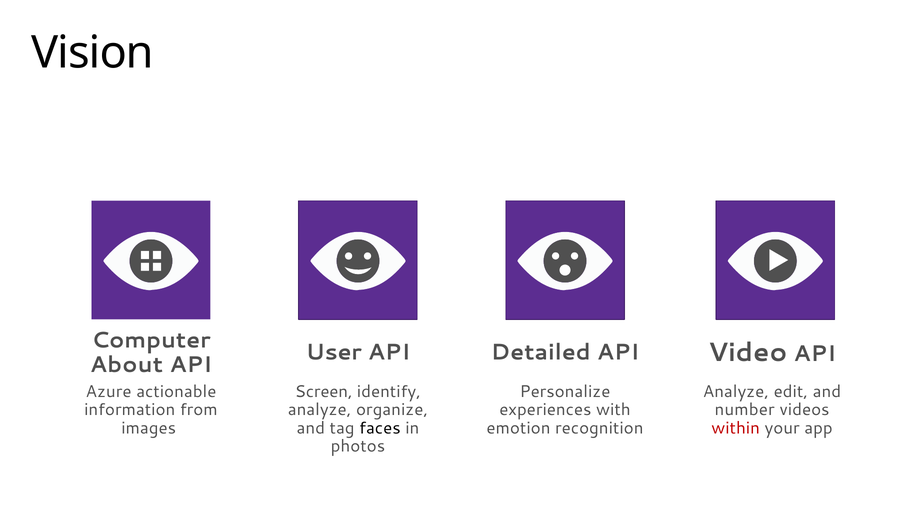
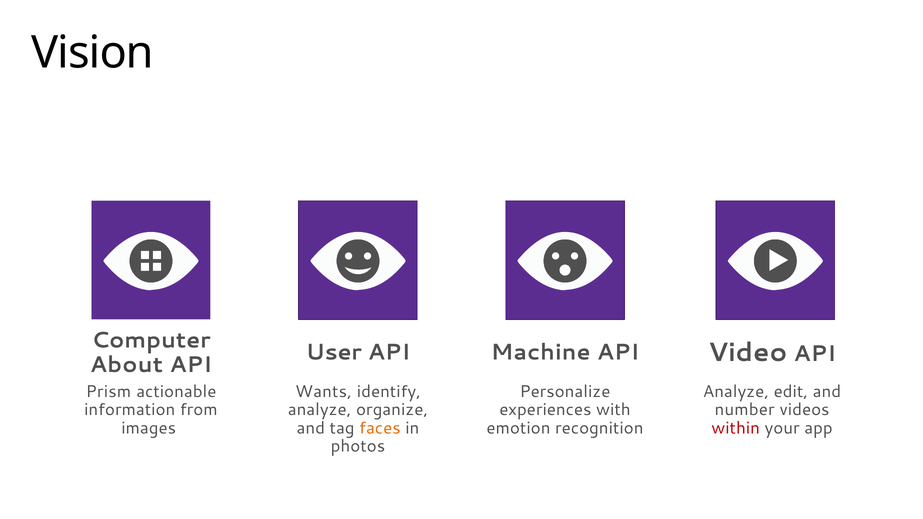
Detailed: Detailed -> Machine (541, 353)
Azure: Azure -> Prism (108, 391)
Screen: Screen -> Wants (323, 391)
faces colour: black -> orange (380, 428)
